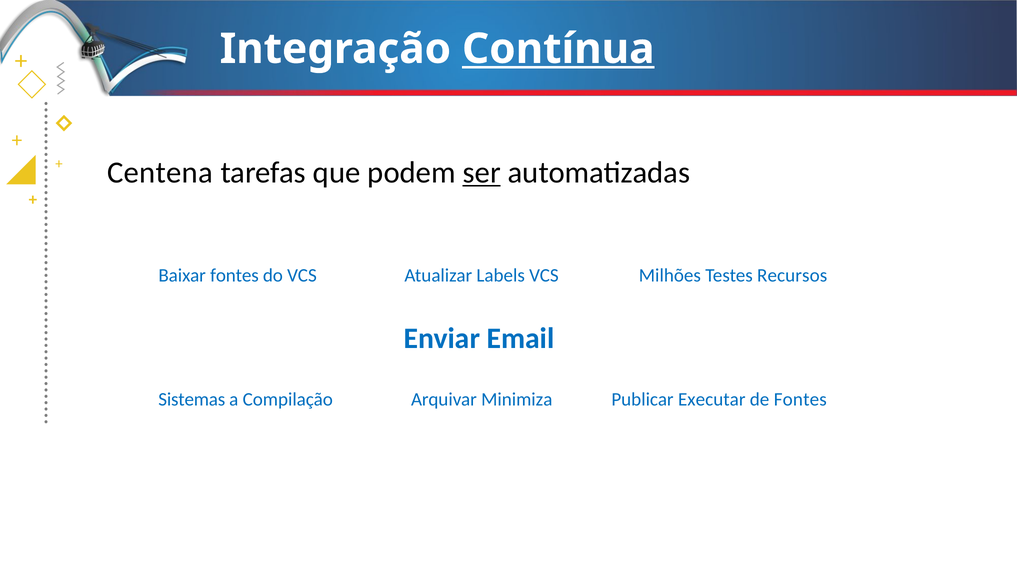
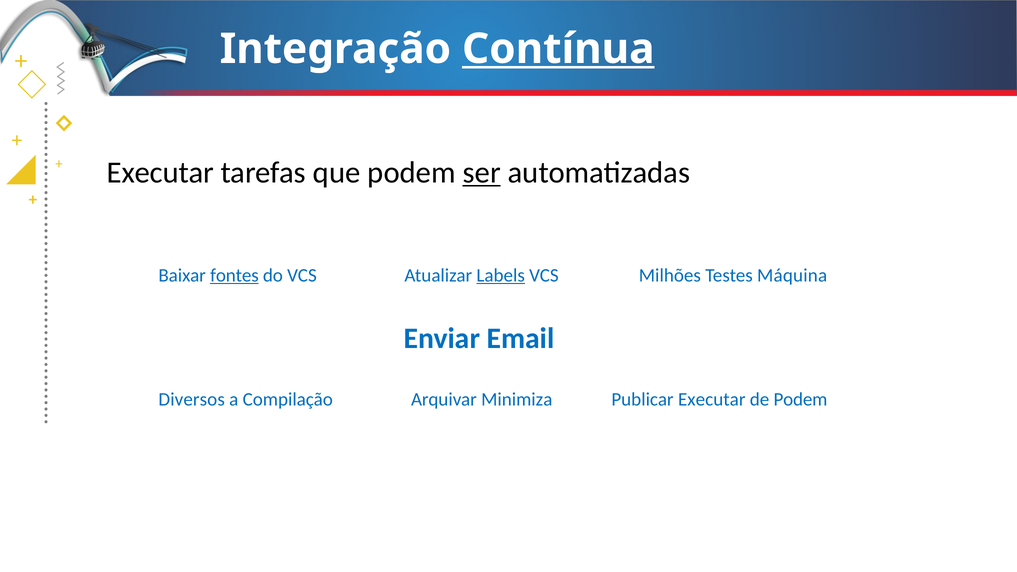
Centena: Centena -> Executar (160, 173)
fontes underline: none -> present (234, 276)
Labels underline: none -> present (501, 276)
Recursos: Recursos -> Máquina (792, 276)
Sistemas: Sistemas -> Diversos (192, 400)
de Fontes: Fontes -> Podem (800, 400)
